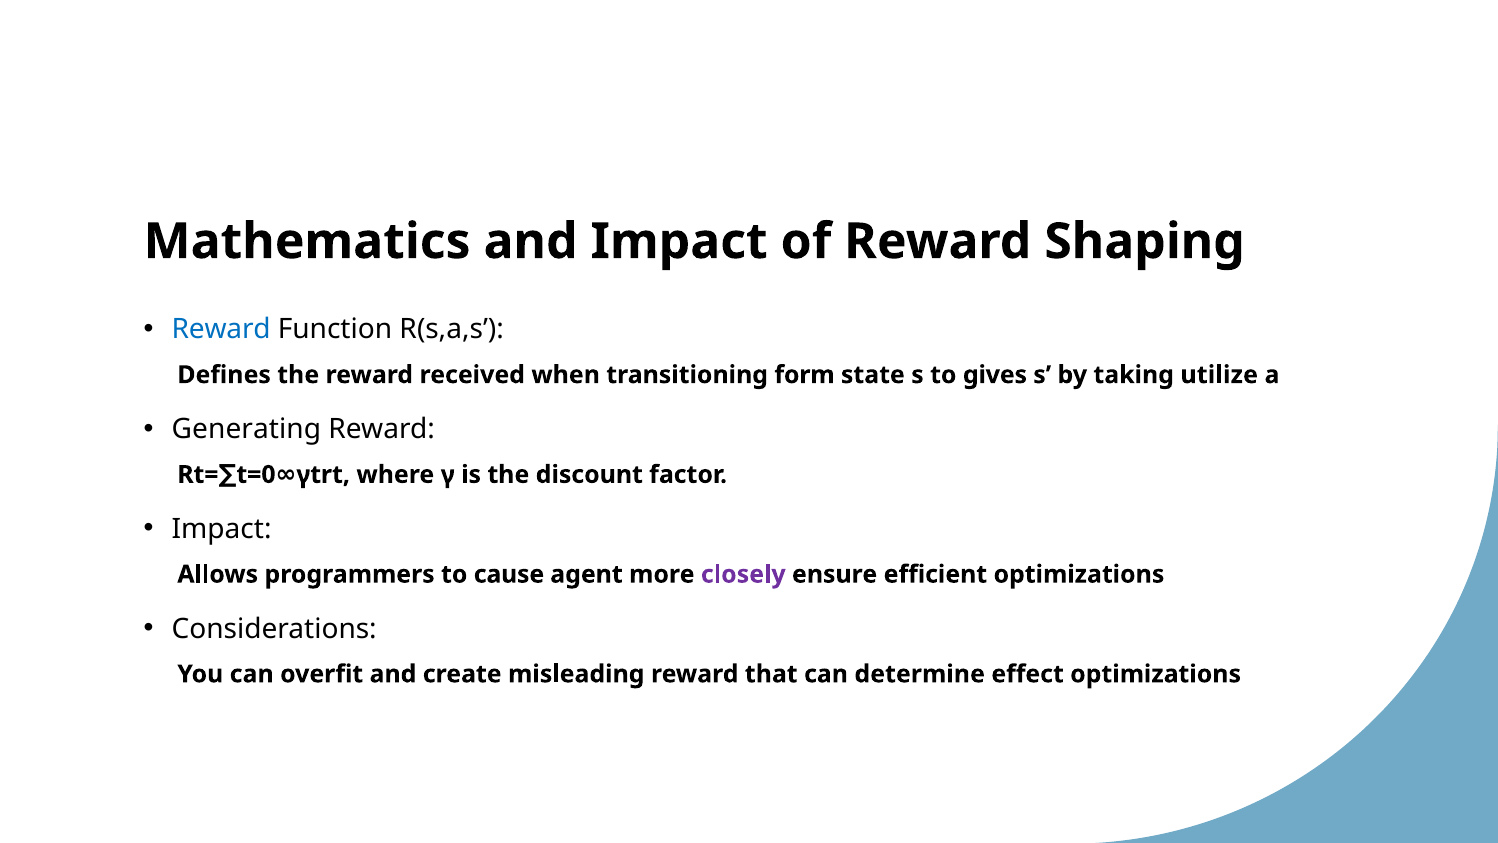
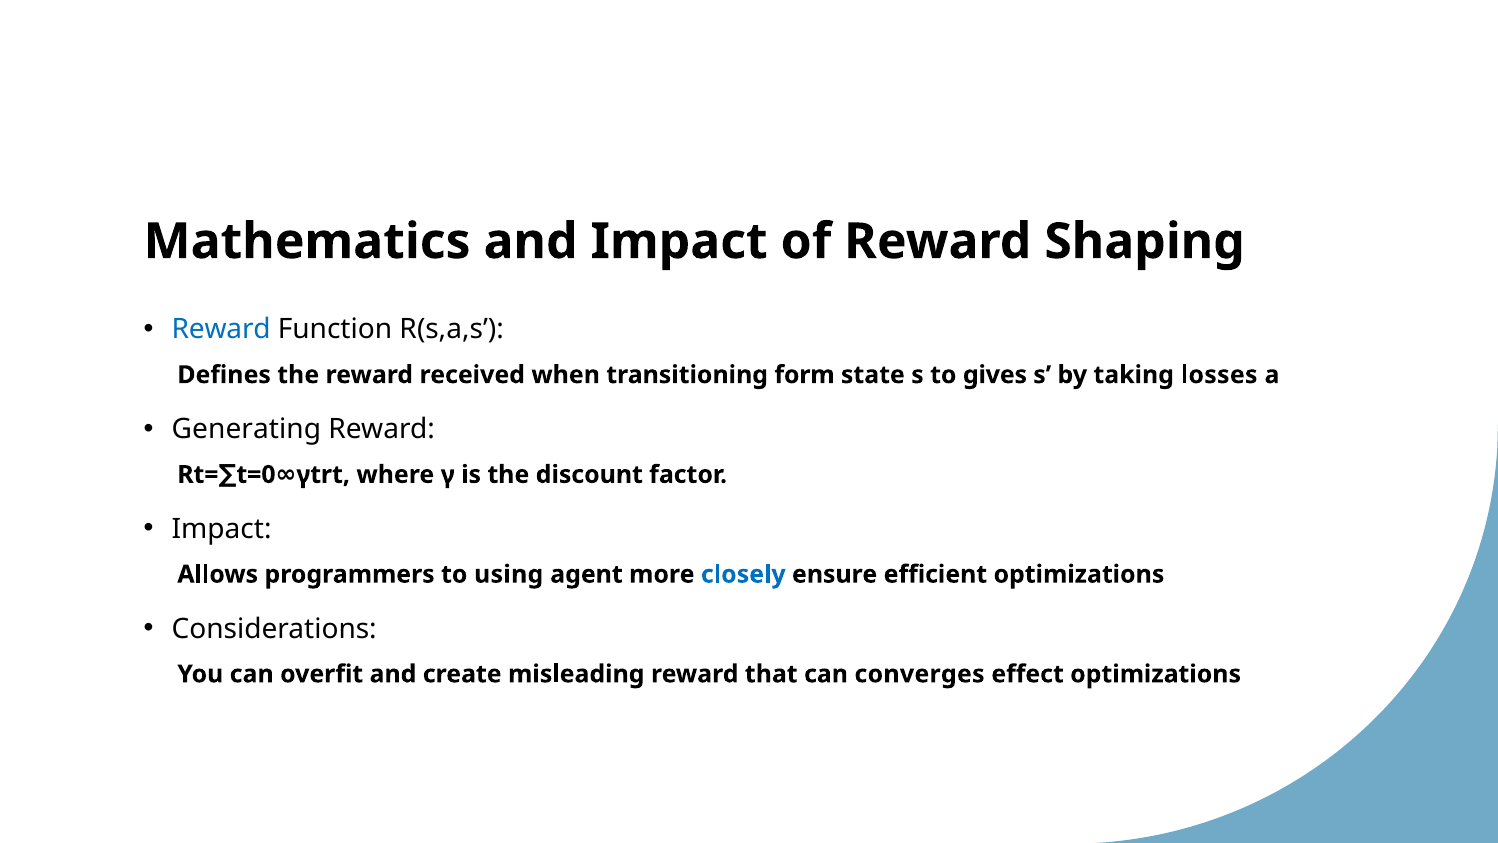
utilize: utilize -> losses (1219, 375)
cause: cause -> using (509, 574)
closely colour: purple -> blue (743, 574)
determine: determine -> converges (920, 674)
